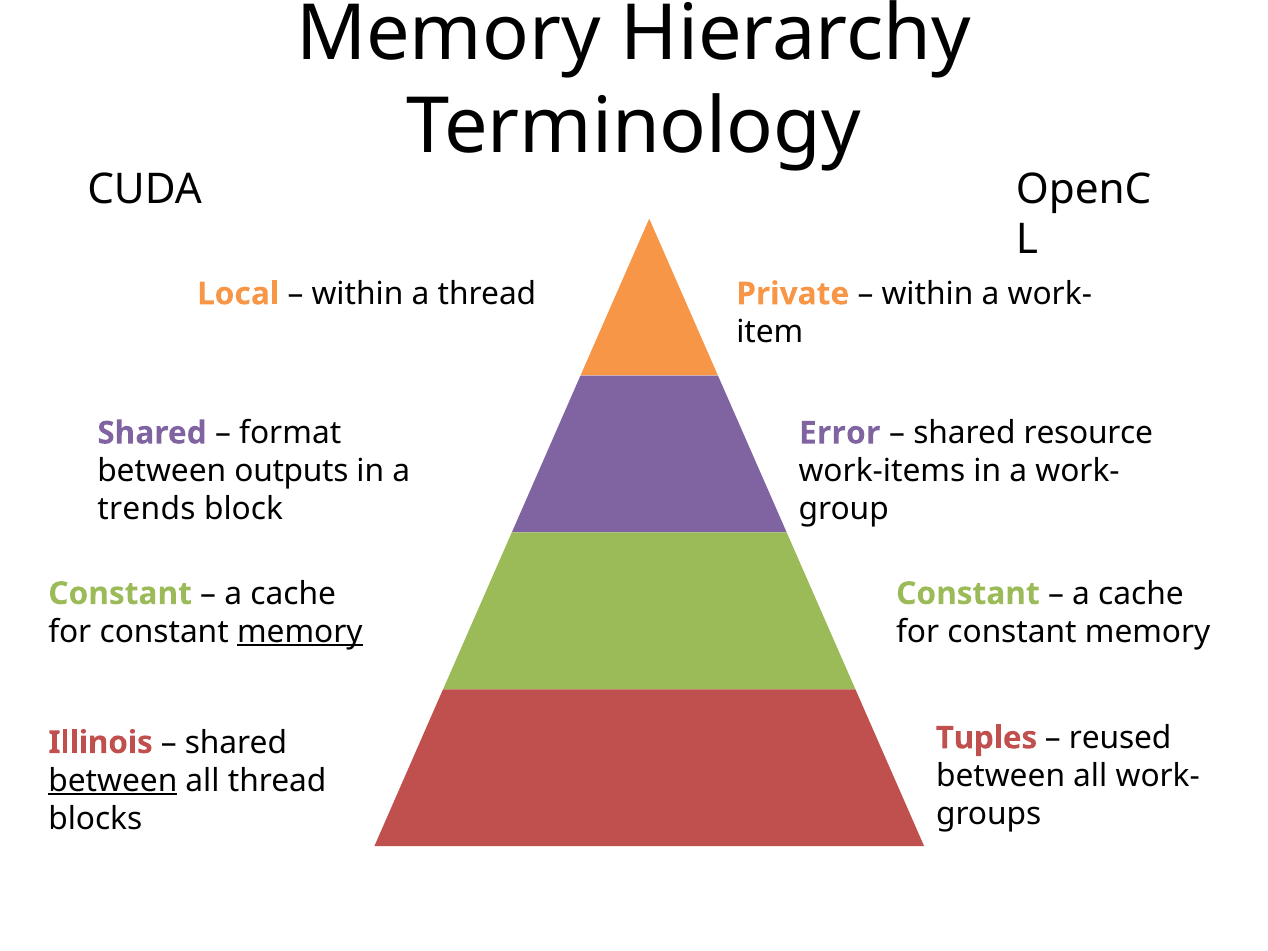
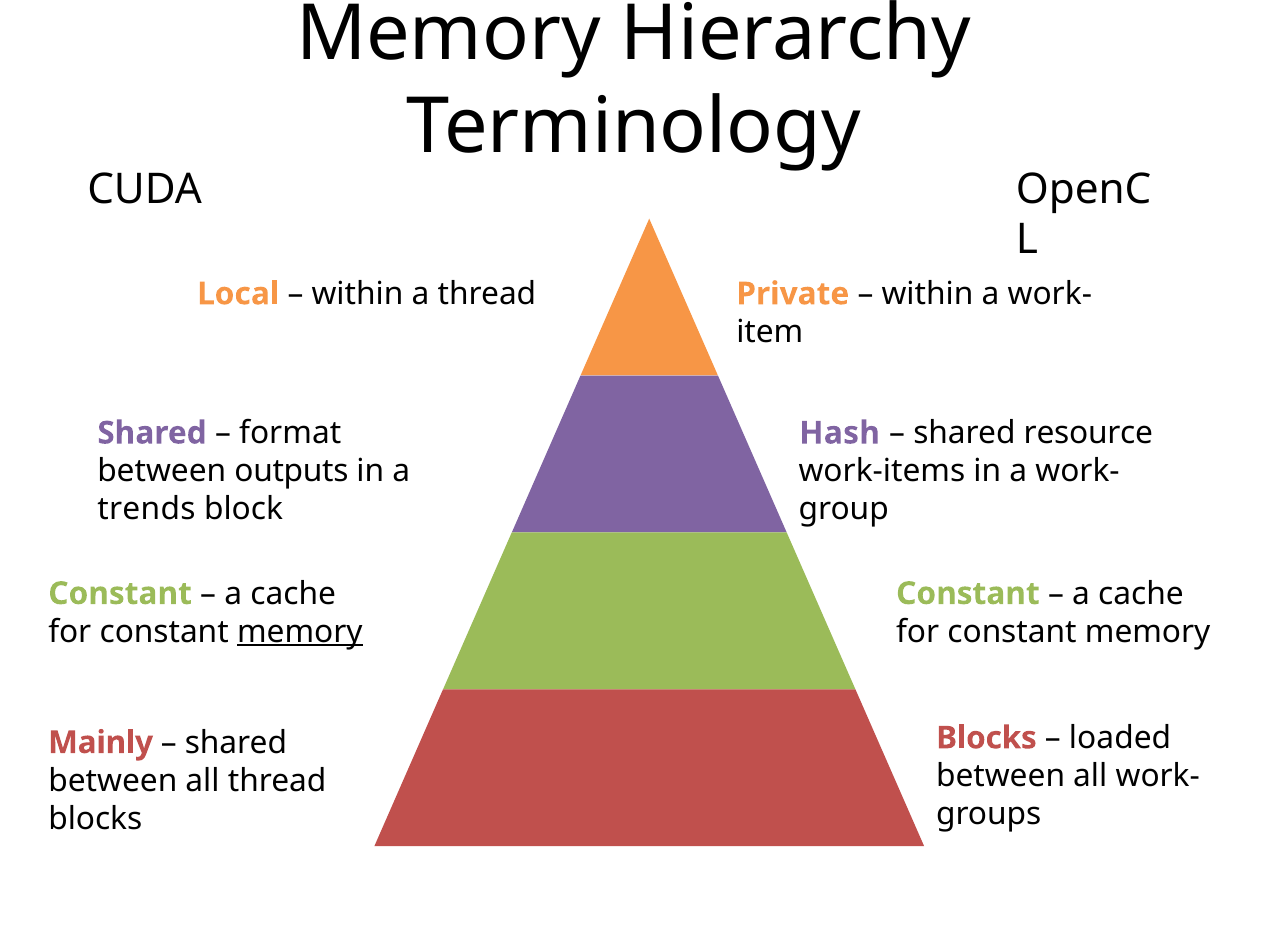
Error: Error -> Hash (840, 433)
Tuples: Tuples -> Blocks (986, 738)
reused: reused -> loaded (1120, 738)
Illinois: Illinois -> Mainly (101, 743)
between underline: present -> none (113, 781)
